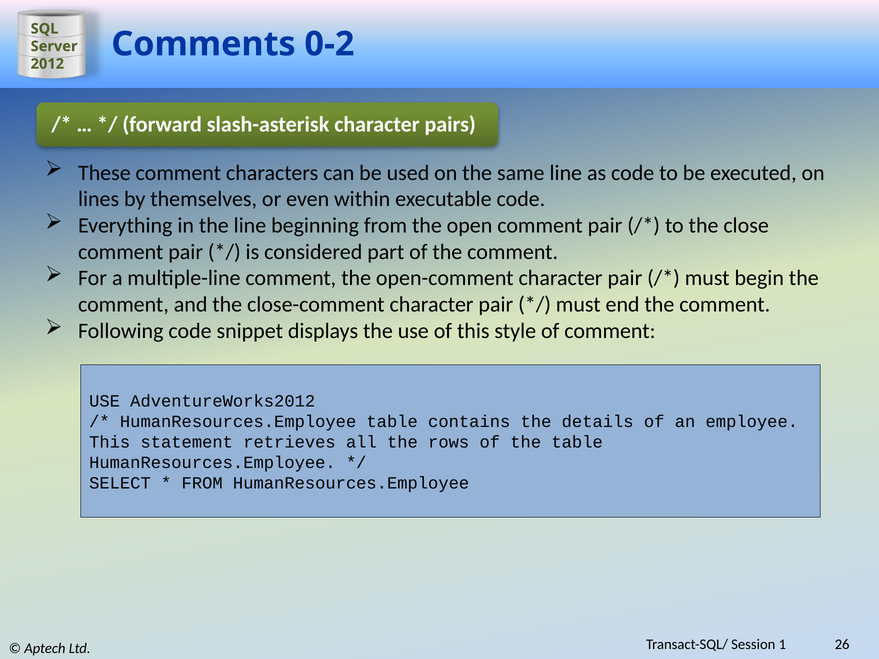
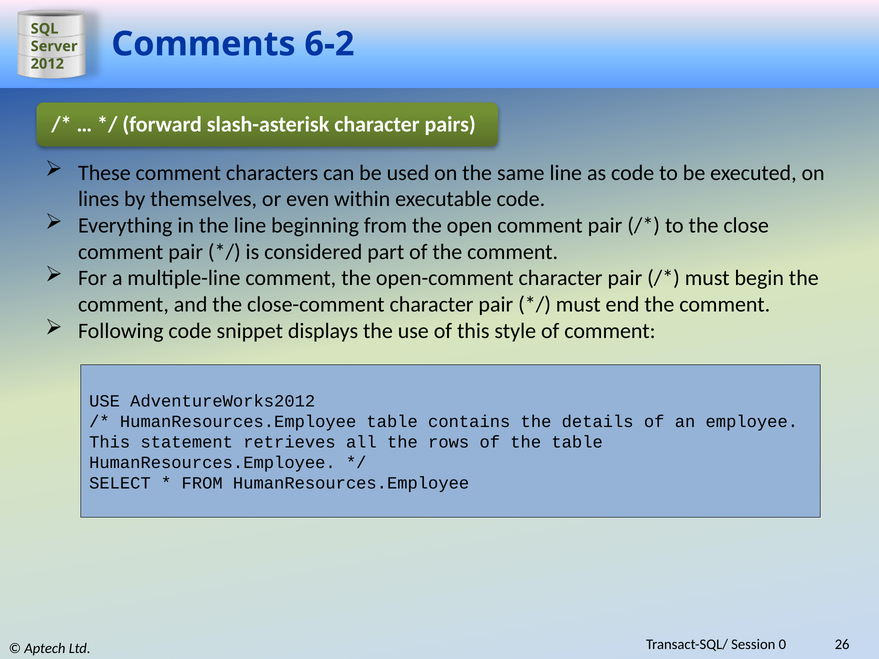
0-2: 0-2 -> 6-2 (329, 44)
1: 1 -> 0 (782, 645)
